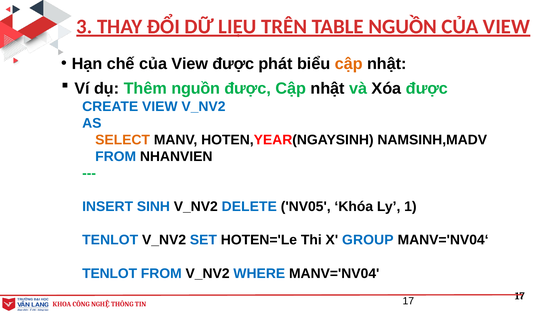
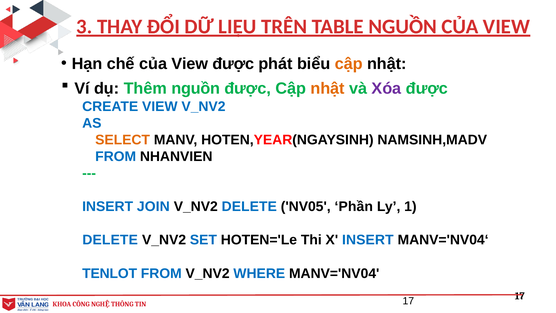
nhật colour: black -> orange (328, 88)
Xóa colour: black -> purple (386, 88)
SINH: SINH -> JOIN (153, 206)
Khóa: Khóa -> Phần (354, 206)
TENLOT: TENLOT -> DELETE (110, 240)
X GROUP: GROUP -> INSERT (368, 240)
